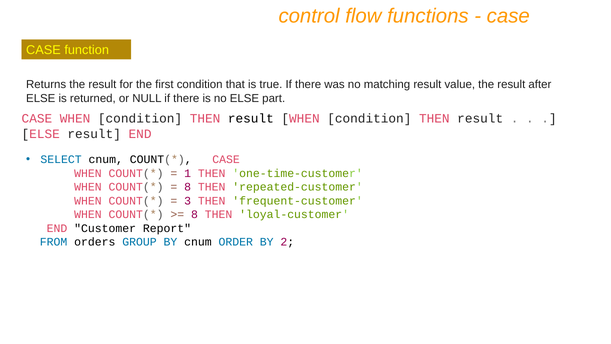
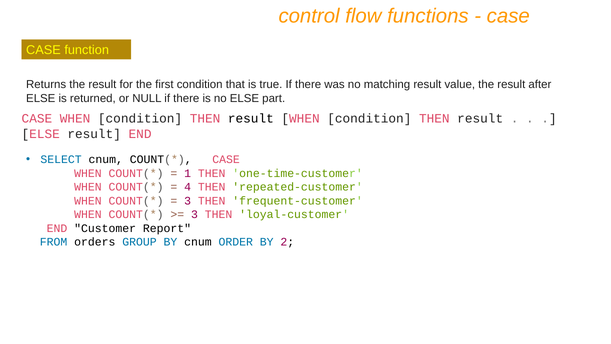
8: 8 -> 4 (188, 187)
8: 8 -> 3 (194, 214)
